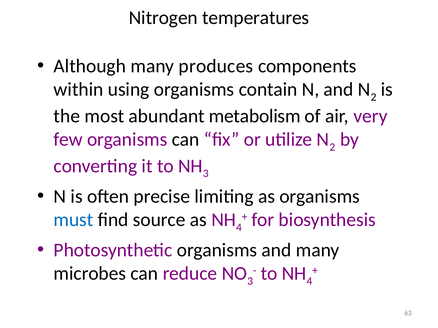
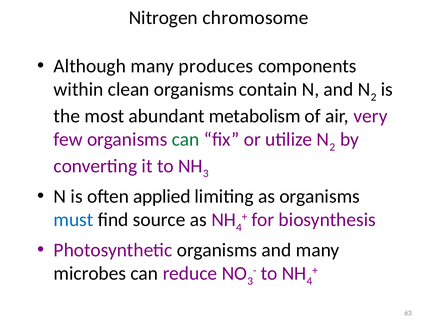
temperatures: temperatures -> chromosome (256, 18)
using: using -> clean (129, 90)
can colour: black -> green (186, 140)
precise: precise -> applied (162, 197)
